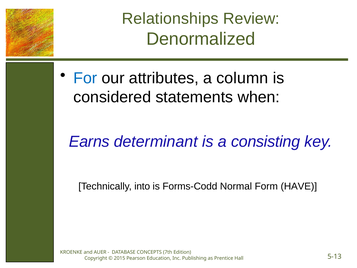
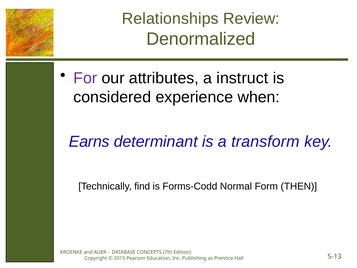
For colour: blue -> purple (85, 78)
column: column -> instruct (242, 78)
statements: statements -> experience (194, 97)
consisting: consisting -> transform (265, 141)
into: into -> find (142, 186)
HAVE: HAVE -> THEN (299, 186)
